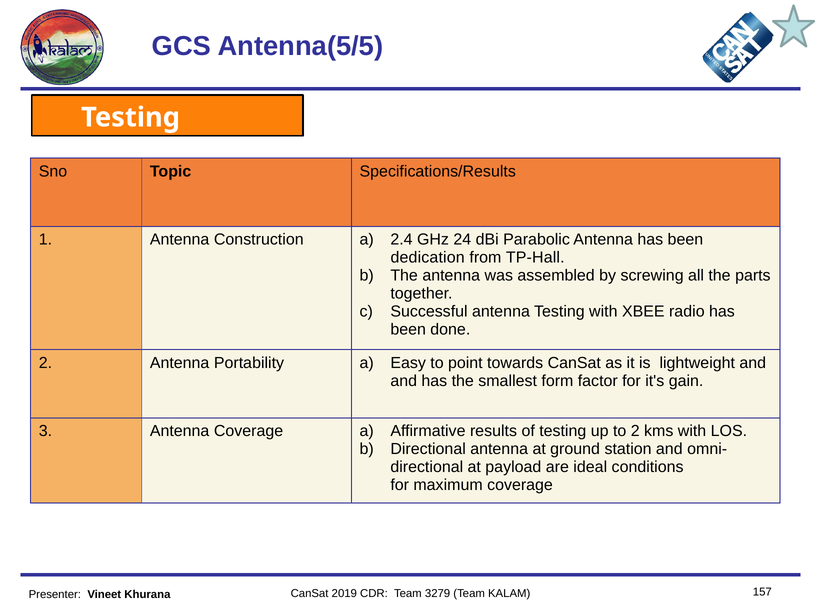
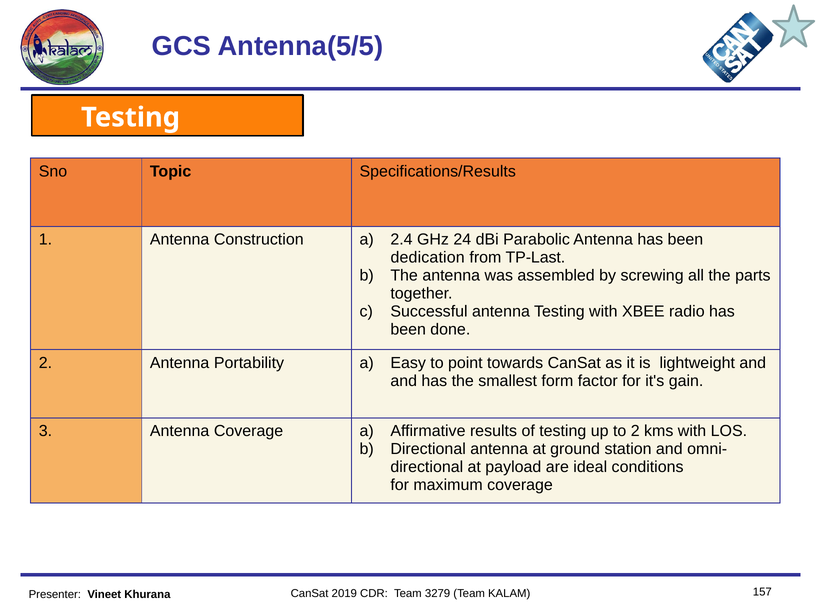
TP-Hall: TP-Hall -> TP-Last (535, 258)
